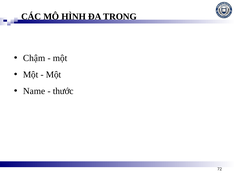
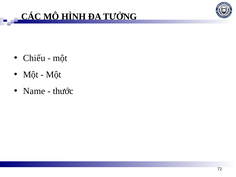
TRONG: TRONG -> TƯỞNG (120, 17)
Chậm: Chậm -> Chiếu (34, 58)
